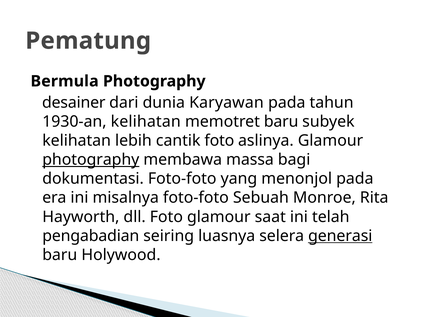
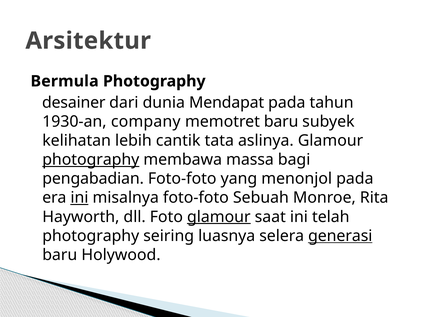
Pematung: Pematung -> Arsitektur (88, 41)
Karyawan: Karyawan -> Mendapat (227, 103)
1930-an kelihatan: kelihatan -> company (146, 122)
cantik foto: foto -> tata (219, 141)
dokumentasi: dokumentasi -> pengabadian (93, 179)
ini underline: none -> present (79, 198)
glamour underline: none -> present (219, 217)
pengabadian: pengabadian -> photography (91, 236)
